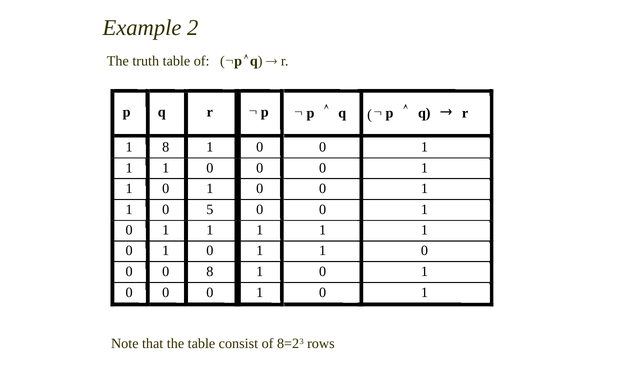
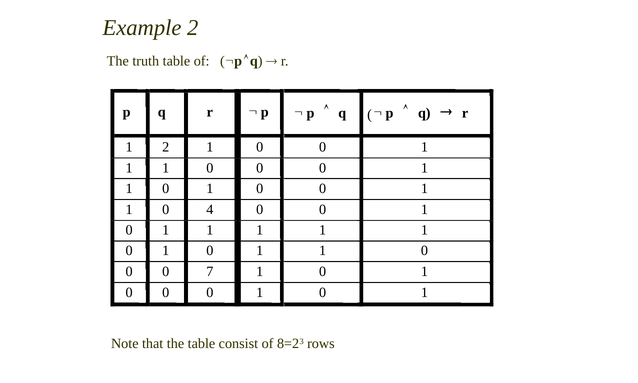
1 8: 8 -> 2 (166, 147)
5: 5 -> 4 (210, 209)
0 8: 8 -> 7 (210, 271)
